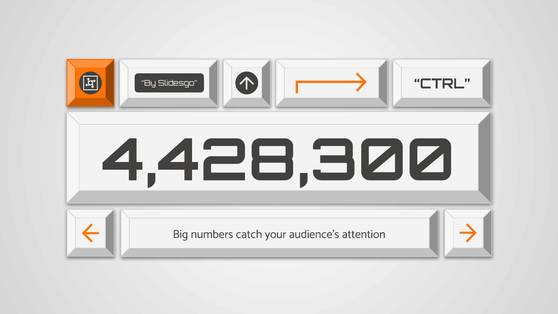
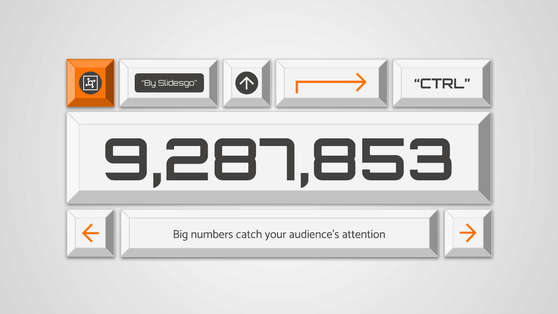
4,428,300: 4,428,300 -> 9,287,853 (279, 161)
